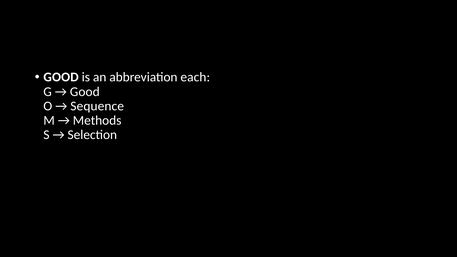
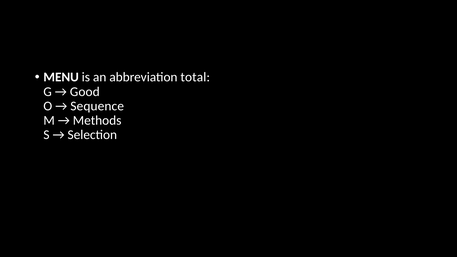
GOOD: GOOD -> MENU (61, 77)
each: each -> total (195, 77)
